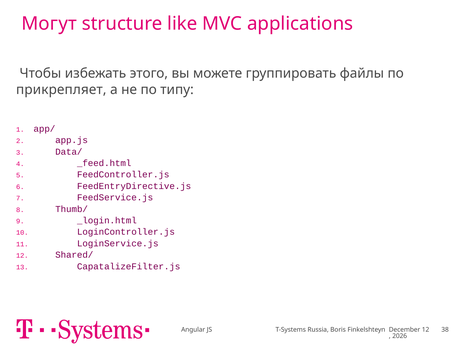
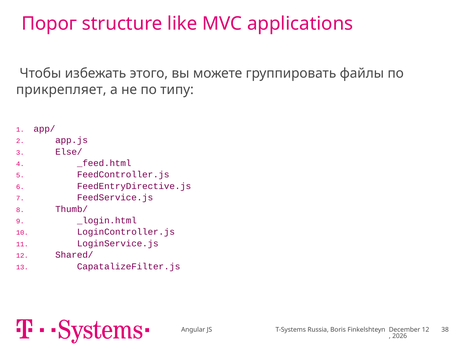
Могут: Могут -> Порог (49, 24)
Data/: Data/ -> Else/ (69, 152)
